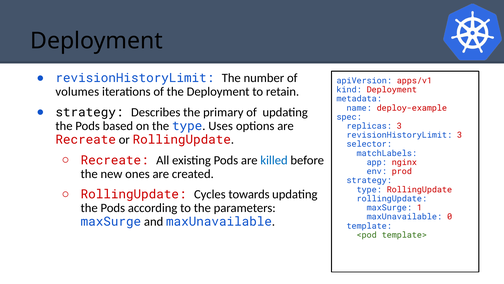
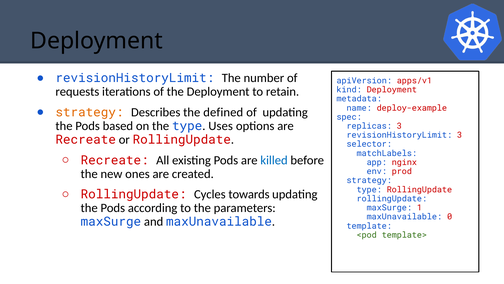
volumes: volumes -> requests (77, 92)
strategy colour: black -> orange (89, 112)
primary: primary -> defined (223, 112)
